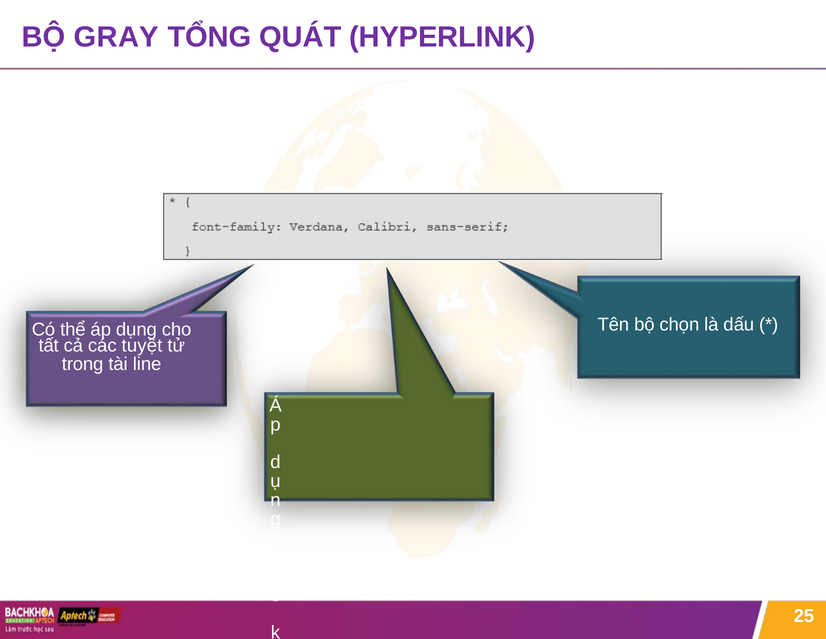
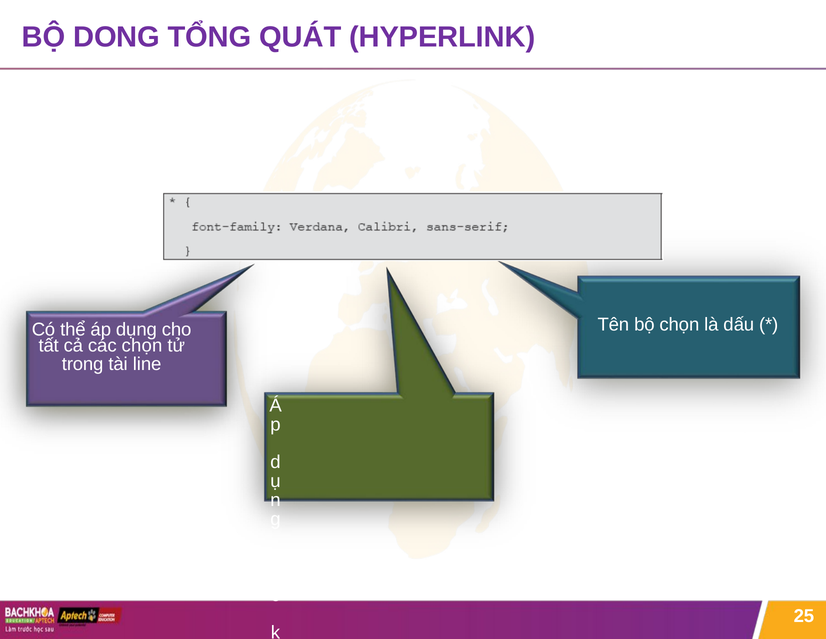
GRAY: GRAY -> DONG (117, 37)
các tuyệt: tuyệt -> chọn (142, 345)
